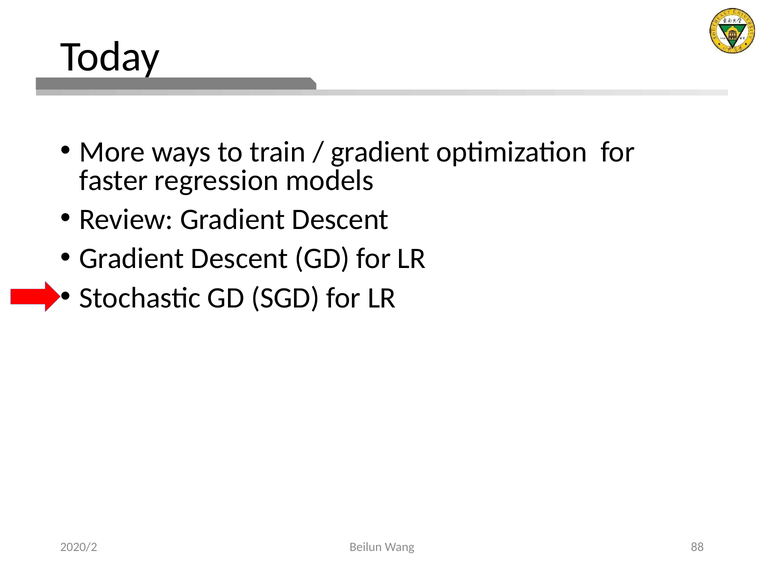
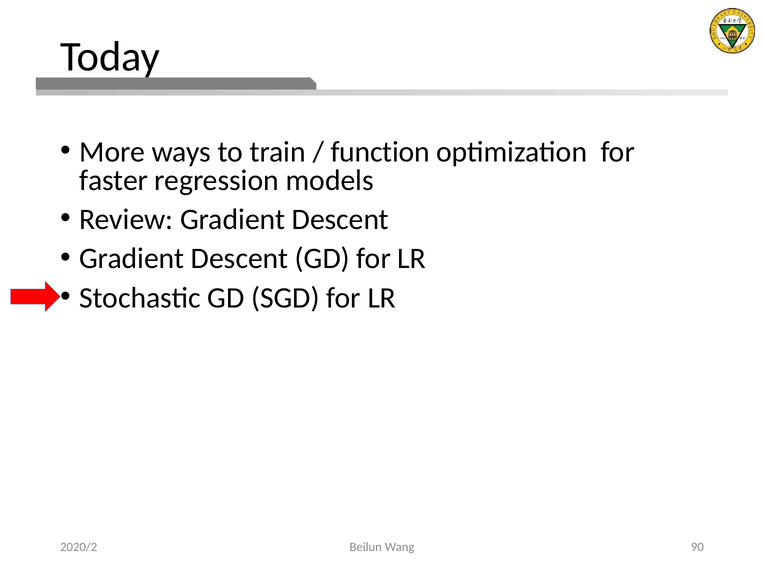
gradient: gradient -> function (380, 152)
88: 88 -> 90 (697, 547)
